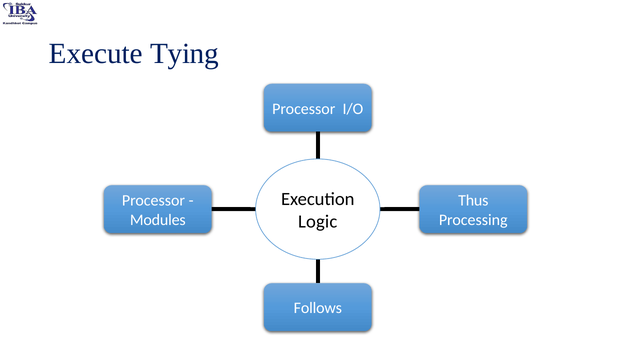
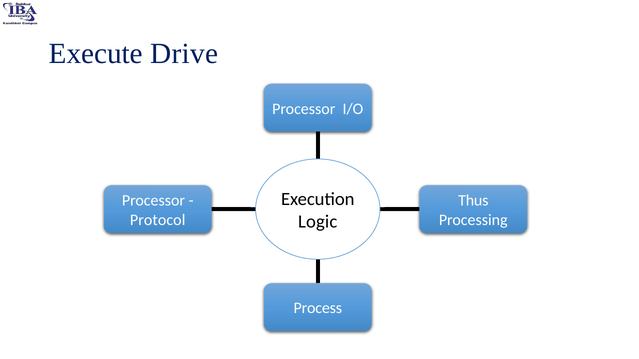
Tying: Tying -> Drive (184, 54)
Modules: Modules -> Protocol (158, 220)
Follows: Follows -> Process (318, 309)
